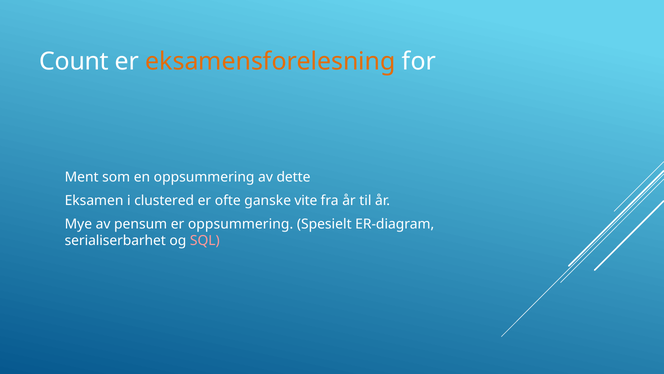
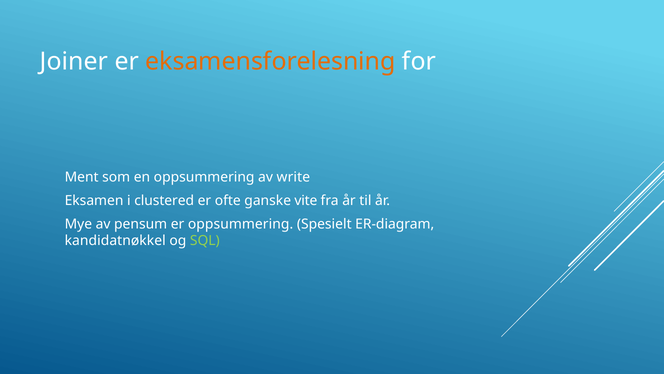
Count: Count -> Joiner (74, 62)
dette: dette -> write (293, 177)
serialiserbarhet: serialiserbarhet -> kandidatnøkkel (115, 241)
SQL colour: pink -> light green (205, 241)
